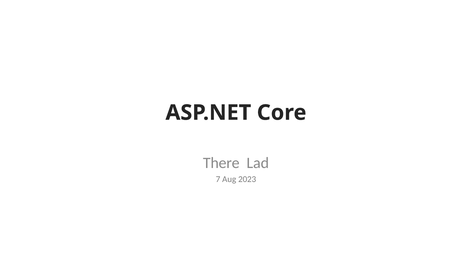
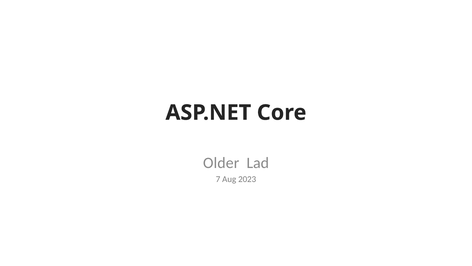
There: There -> Older (221, 163)
